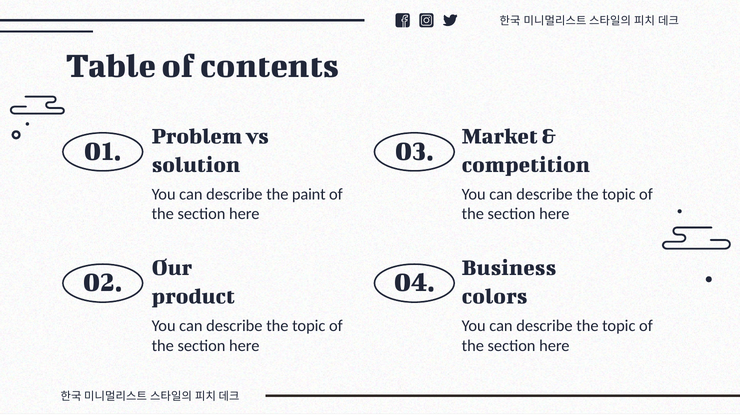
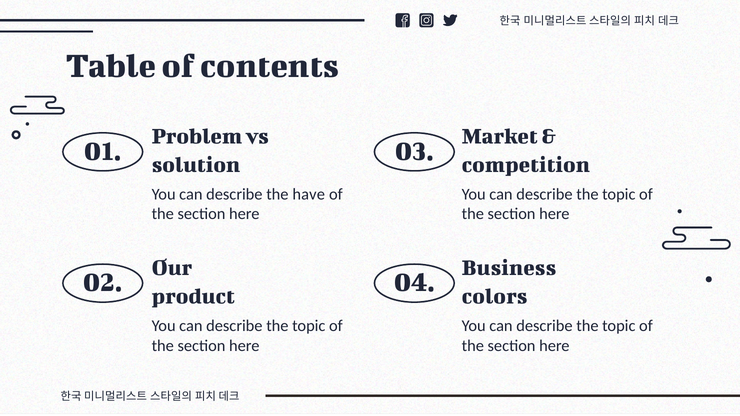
paint: paint -> have (309, 194)
